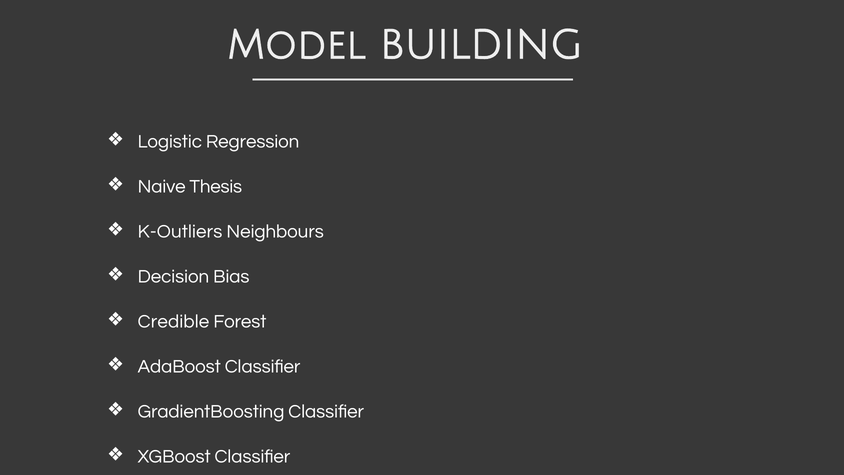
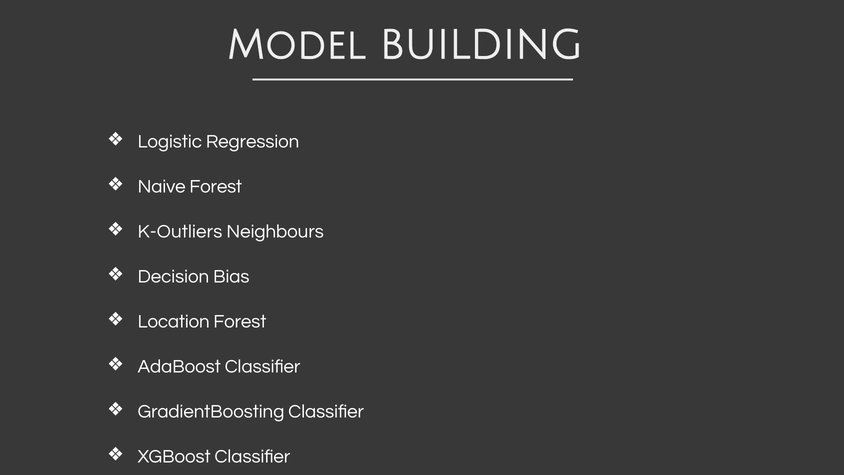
Naive Thesis: Thesis -> Forest (216, 186)
Credible: Credible -> Location (174, 321)
